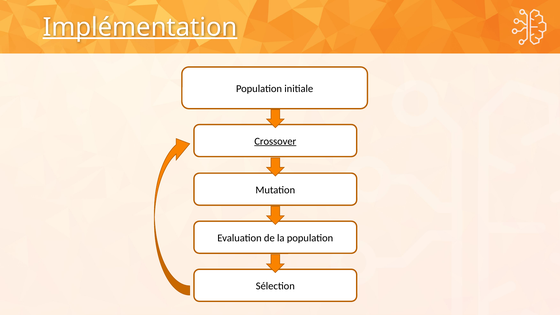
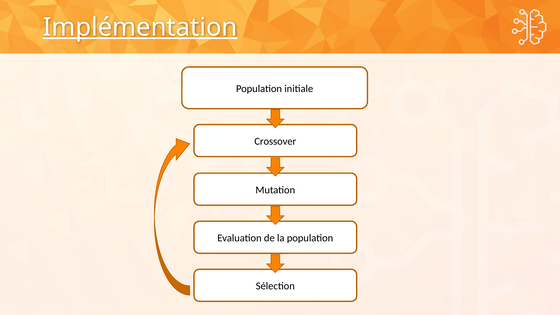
Crossover underline: present -> none (275, 141)
